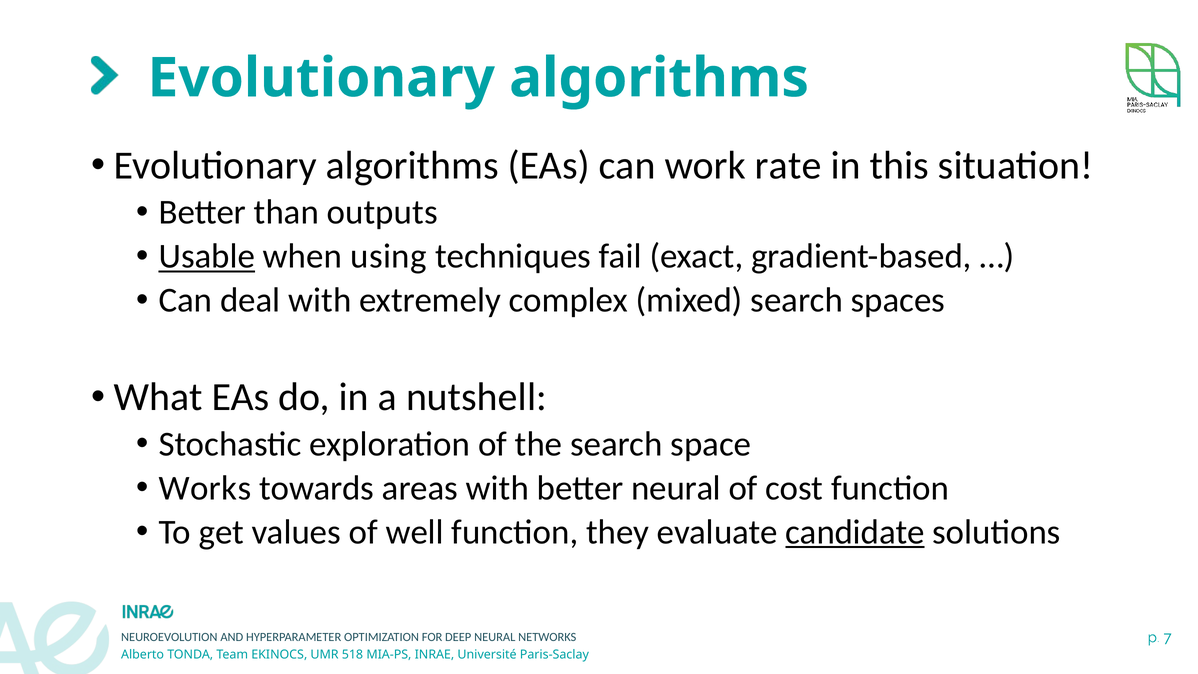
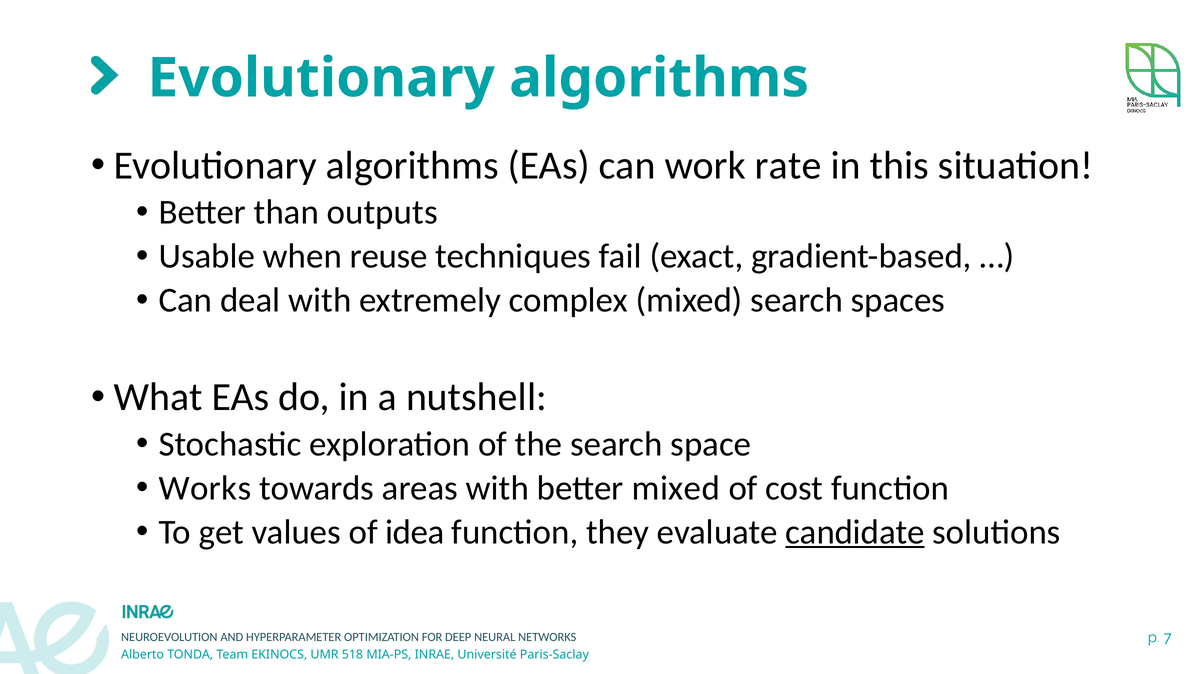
Usable underline: present -> none (207, 256)
using: using -> reuse (389, 256)
better neural: neural -> mixed (676, 488)
well: well -> idea (415, 532)
